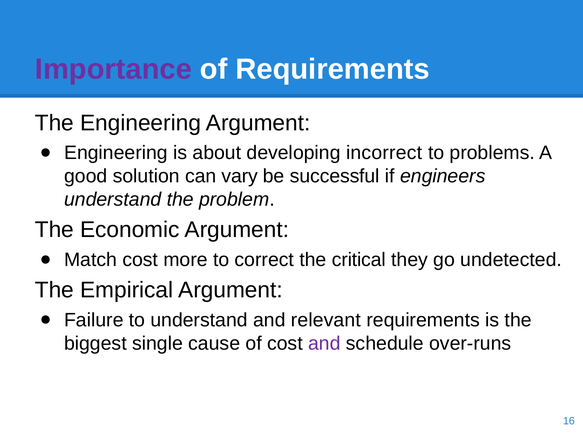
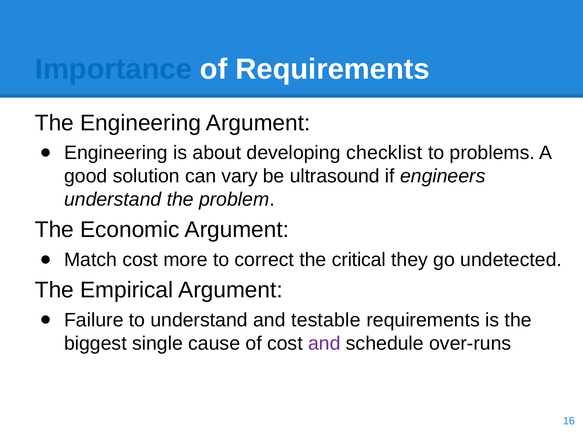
Importance colour: purple -> blue (113, 69)
incorrect: incorrect -> checklist (384, 153)
successful: successful -> ultrasound (335, 176)
relevant: relevant -> testable (326, 320)
